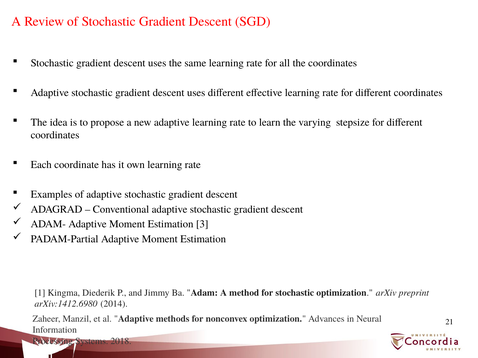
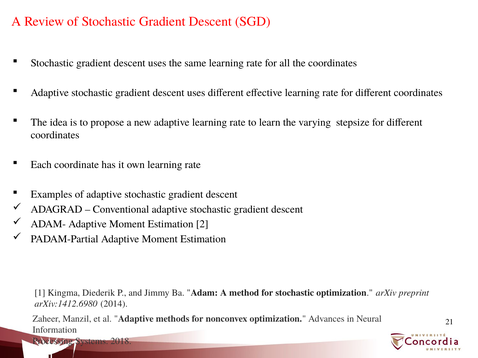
3: 3 -> 2 (202, 224)
